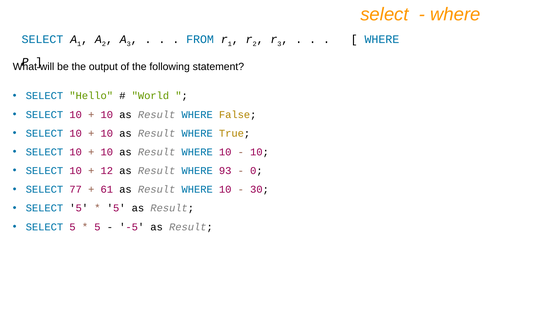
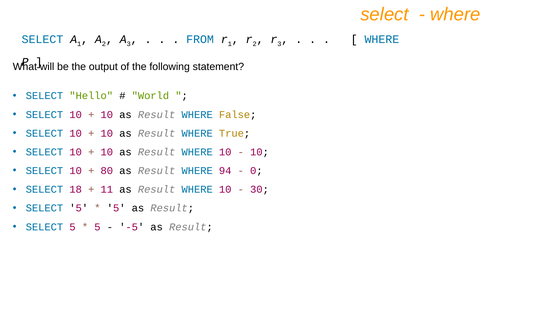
12: 12 -> 80 (107, 171)
93: 93 -> 94 (225, 171)
77: 77 -> 18 (76, 189)
61: 61 -> 11 (107, 189)
